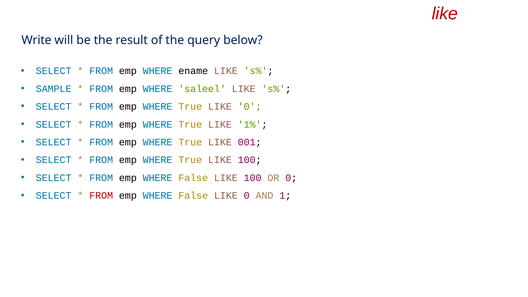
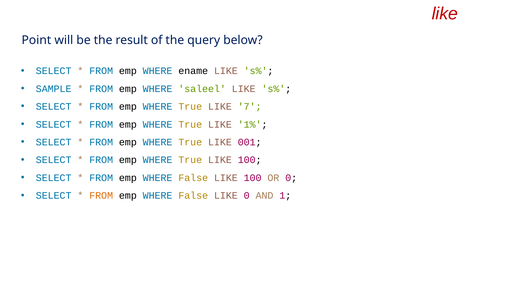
Write: Write -> Point (36, 40)
True LIKE 0: 0 -> 7 (250, 107)
FROM colour: red -> orange (101, 196)
